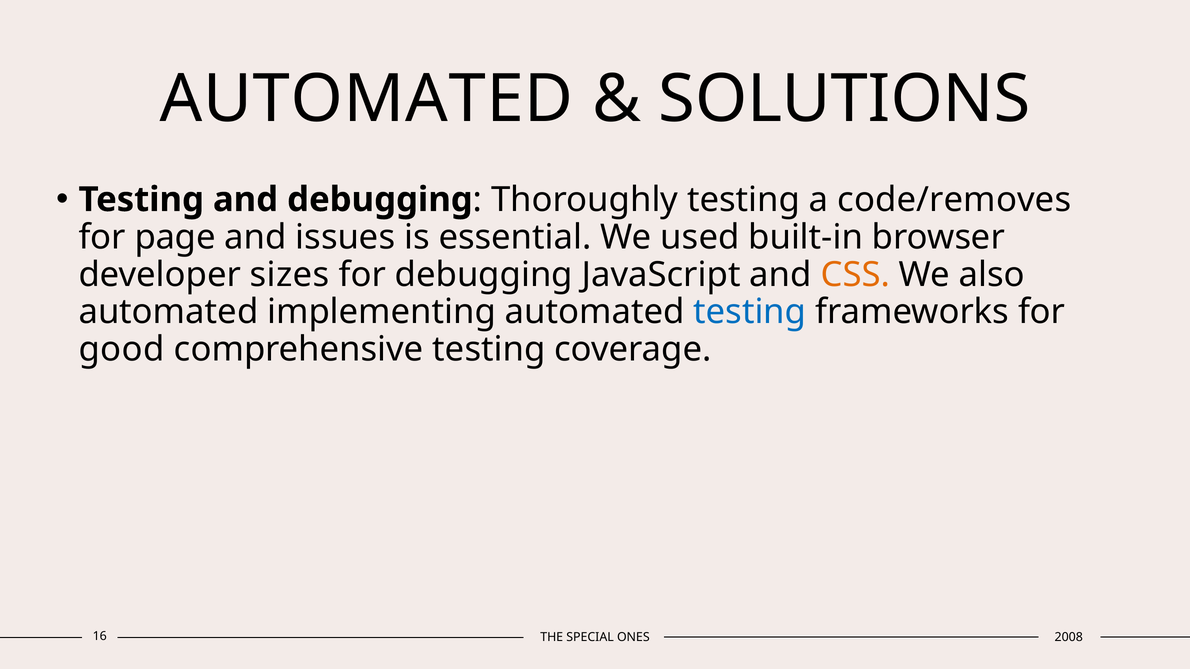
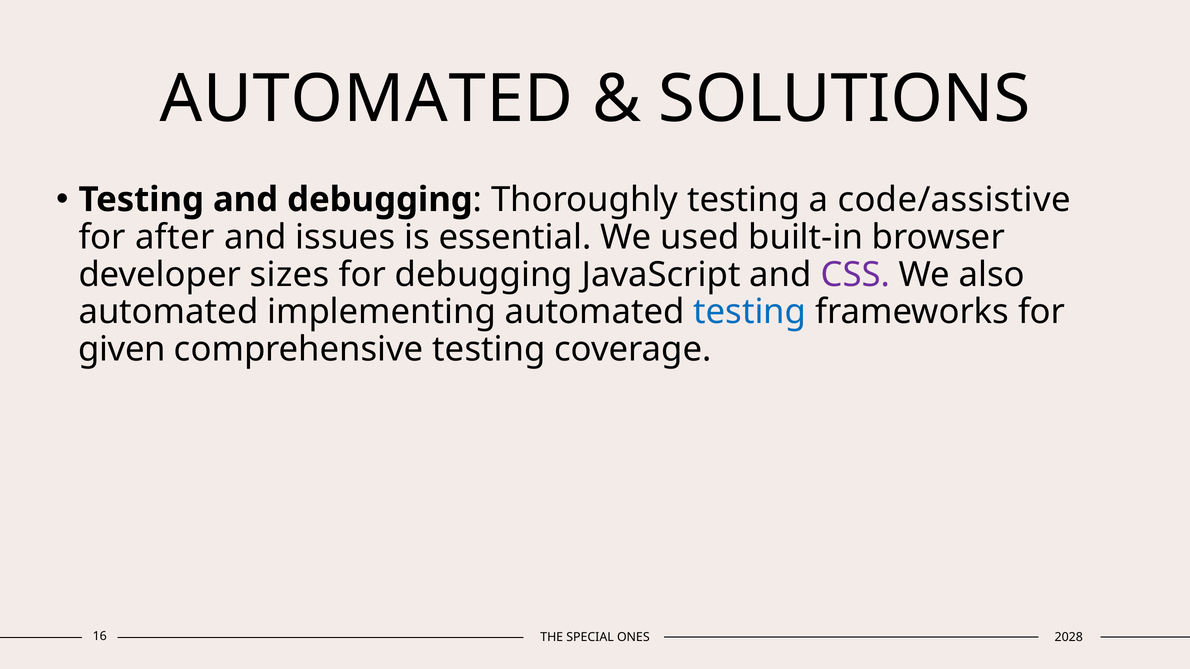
code/removes: code/removes -> code/assistive (954, 200)
page: page -> after (175, 237)
CSS colour: orange -> purple (855, 275)
good: good -> given (122, 350)
2008: 2008 -> 2028 (1069, 638)
